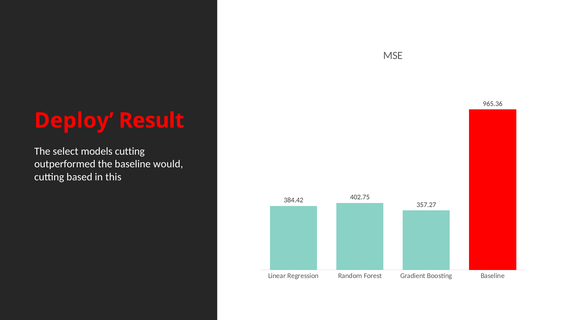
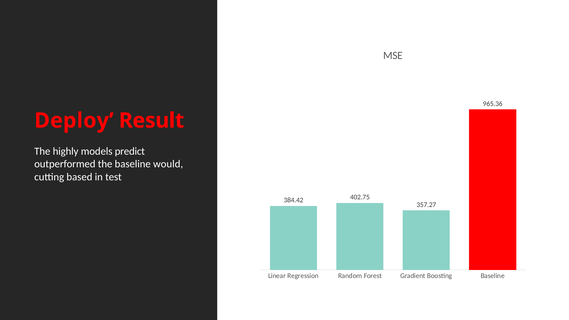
select: select -> highly (66, 151)
models cutting: cutting -> predict (130, 151)
this: this -> test (113, 177)
